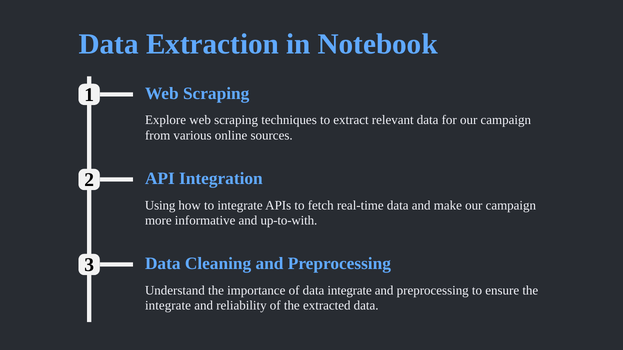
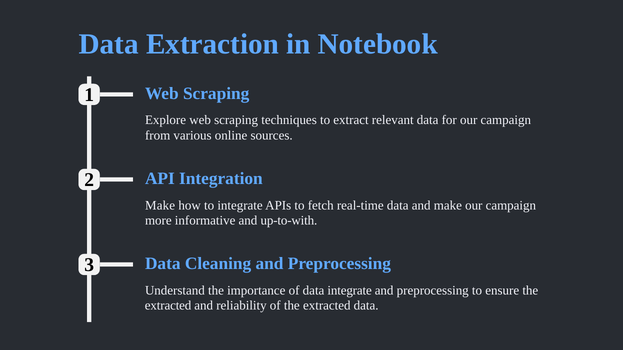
Using: Using -> Make (160, 205)
integrate: integrate -> extracted (168, 306)
